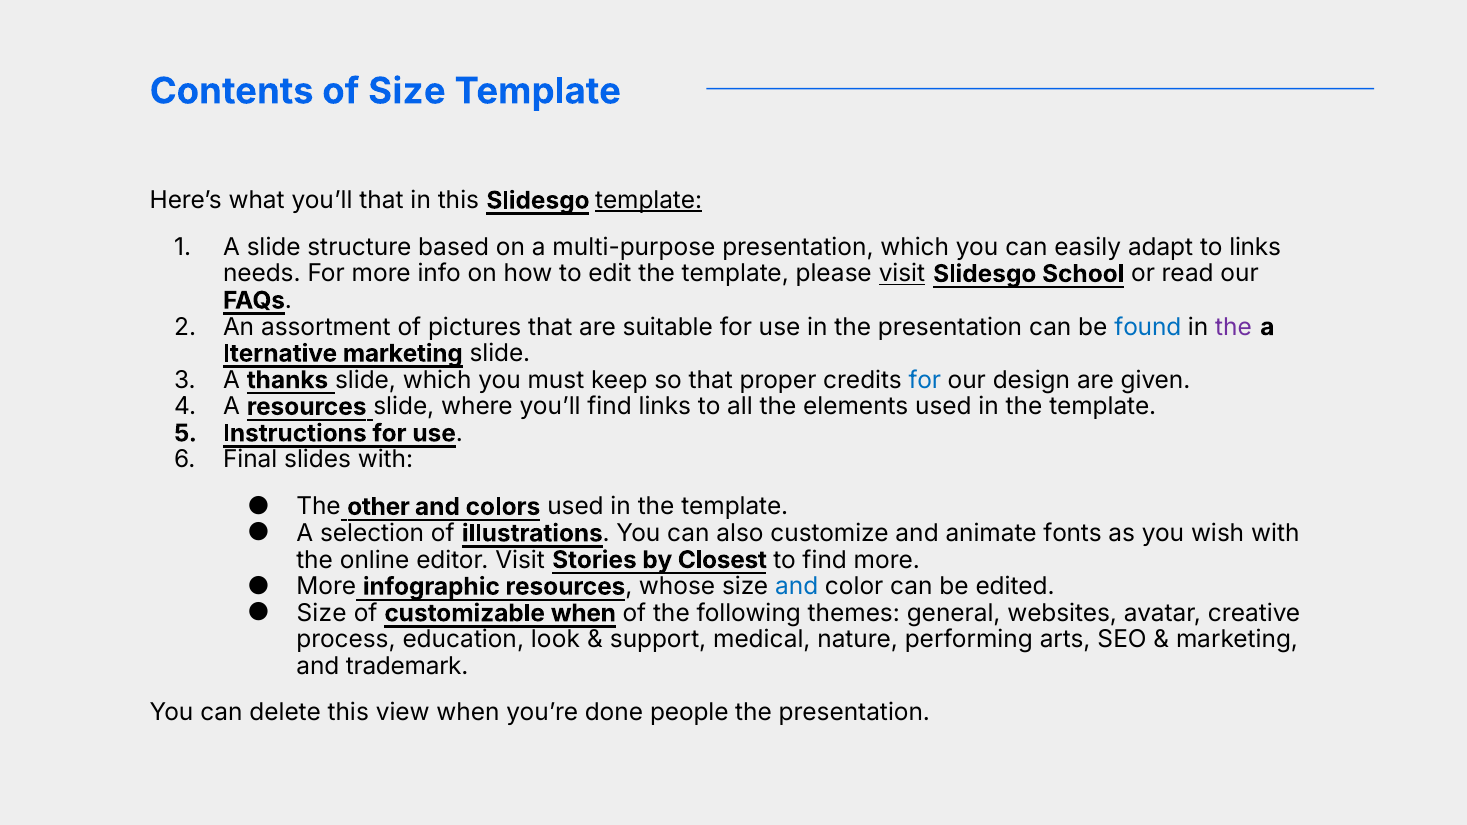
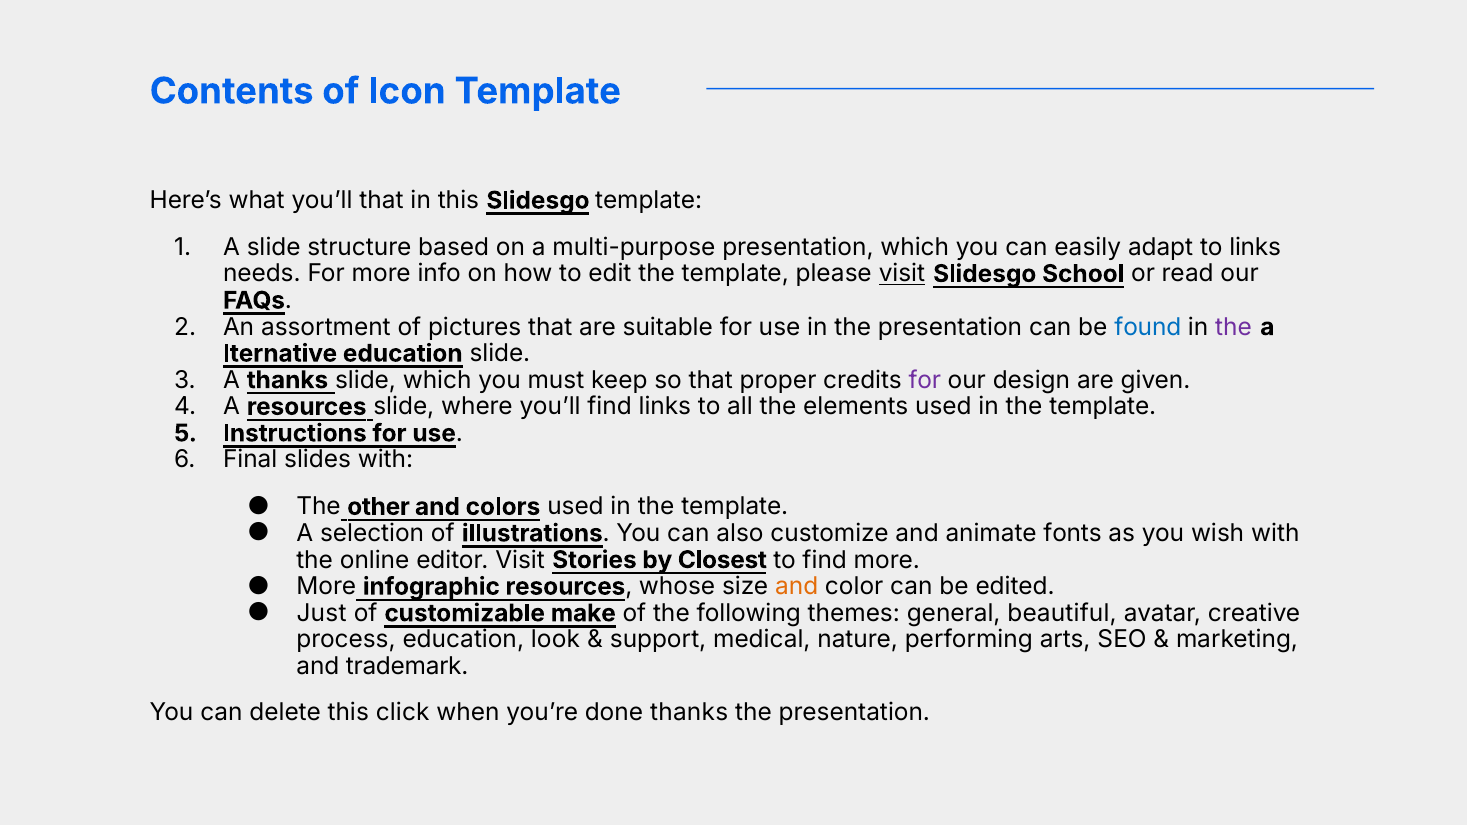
of Size: Size -> Icon (407, 91)
template underline: present -> none (649, 201)
marketing: marketing -> education (403, 354)
for colour: blue -> purple (925, 380)
and colour: blue -> orange (797, 587)
Size: Size -> Just (322, 613)
customizable when: when -> make (583, 613)
websites: websites -> beautiful (1062, 613)
view: view -> click (403, 713)
done people: people -> thanks (689, 713)
